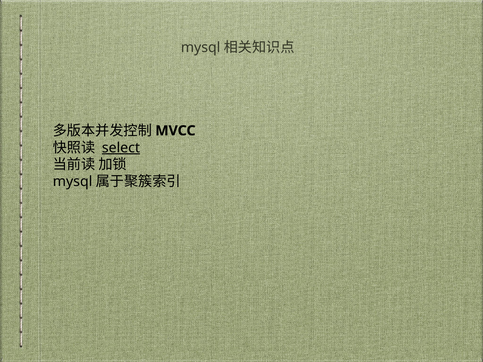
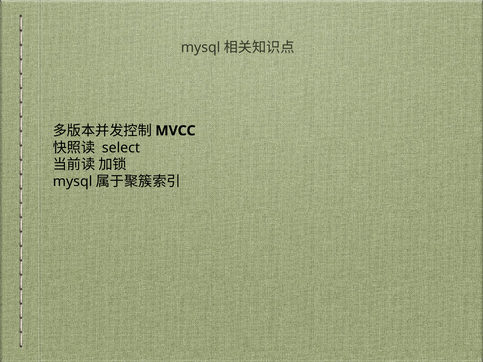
select underline: present -> none (121, 148)
